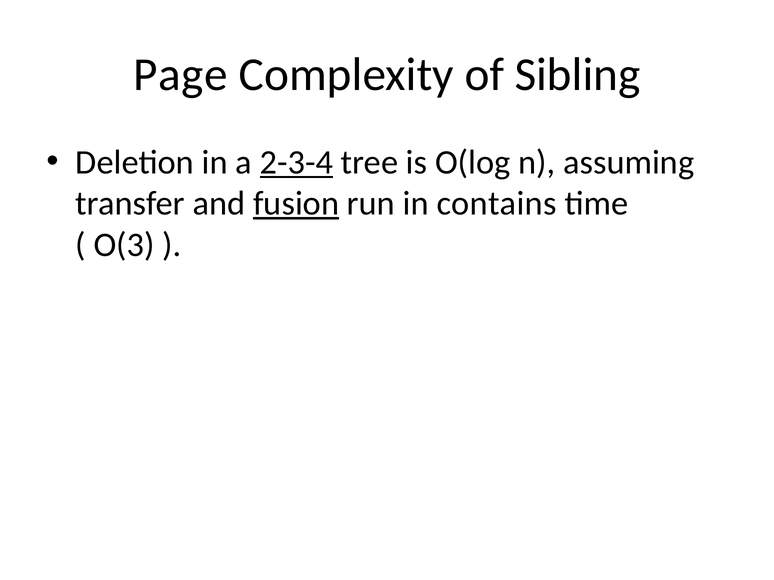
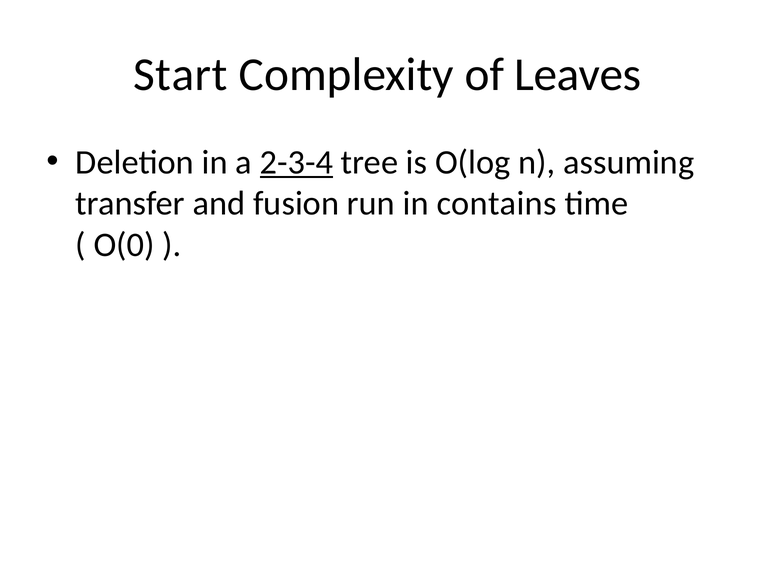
Page: Page -> Start (180, 75)
Sibling: Sibling -> Leaves (578, 75)
fusion underline: present -> none (296, 204)
O(3: O(3 -> O(0 (124, 245)
